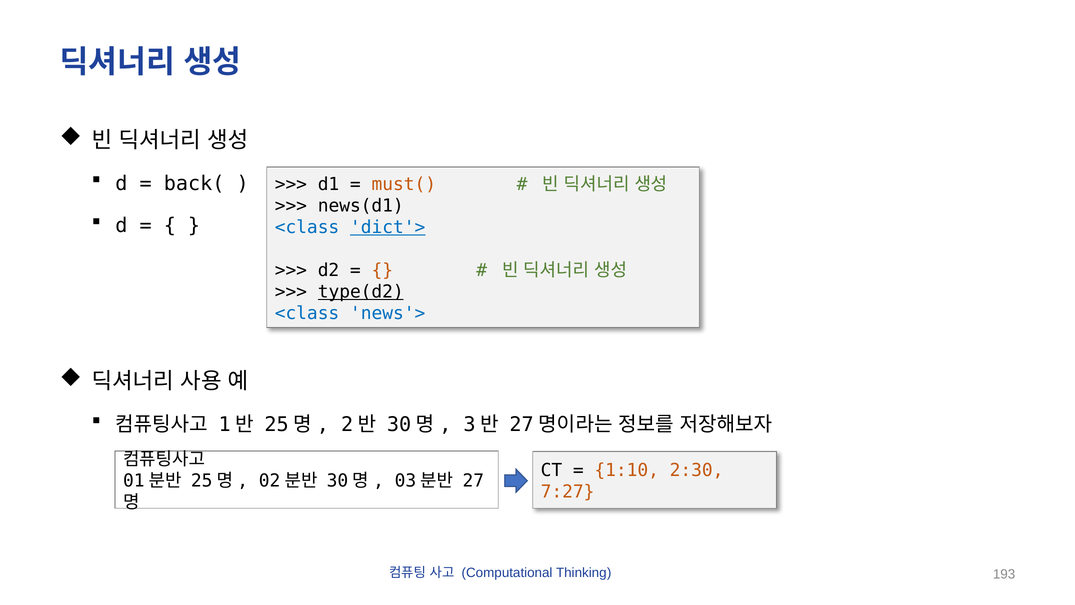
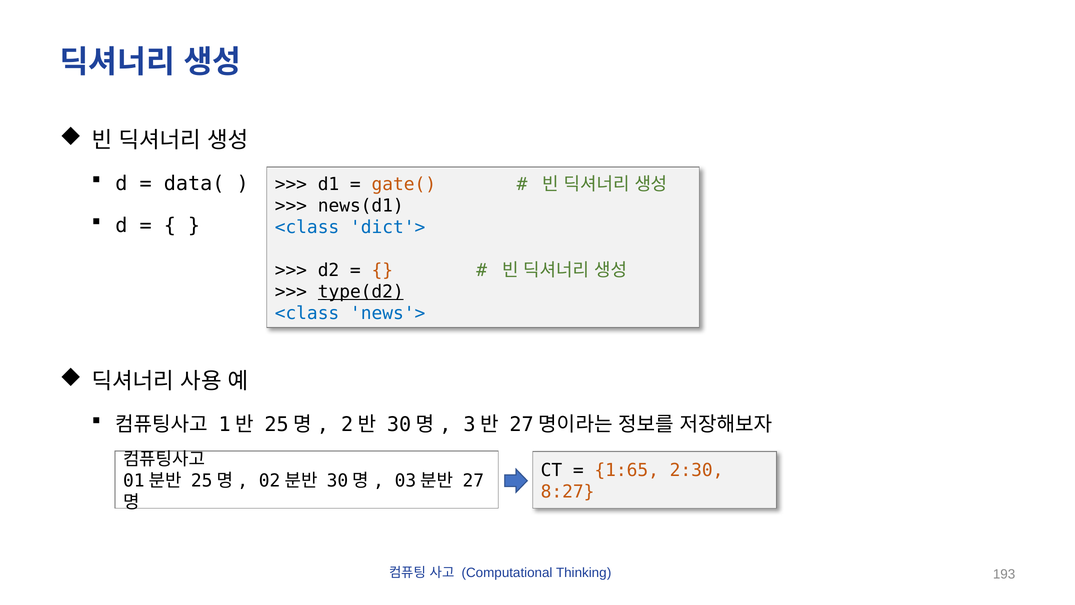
back(: back( -> data( (194, 183)
must(: must( -> gate( (404, 184)
dict'> underline: present -> none (388, 227)
1:10: 1:10 -> 1:65 (627, 470)
7:27: 7:27 -> 8:27 (568, 492)
